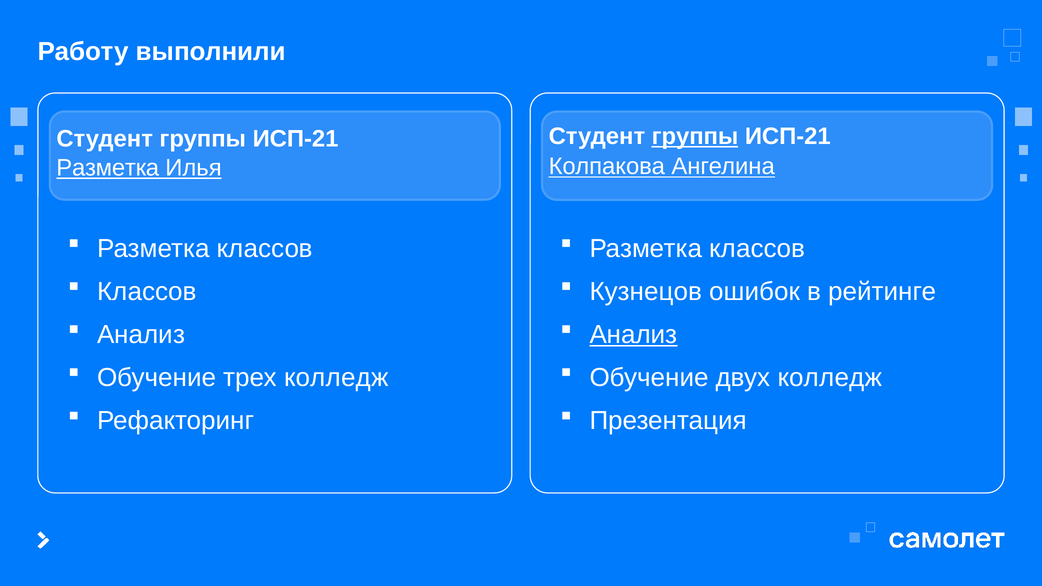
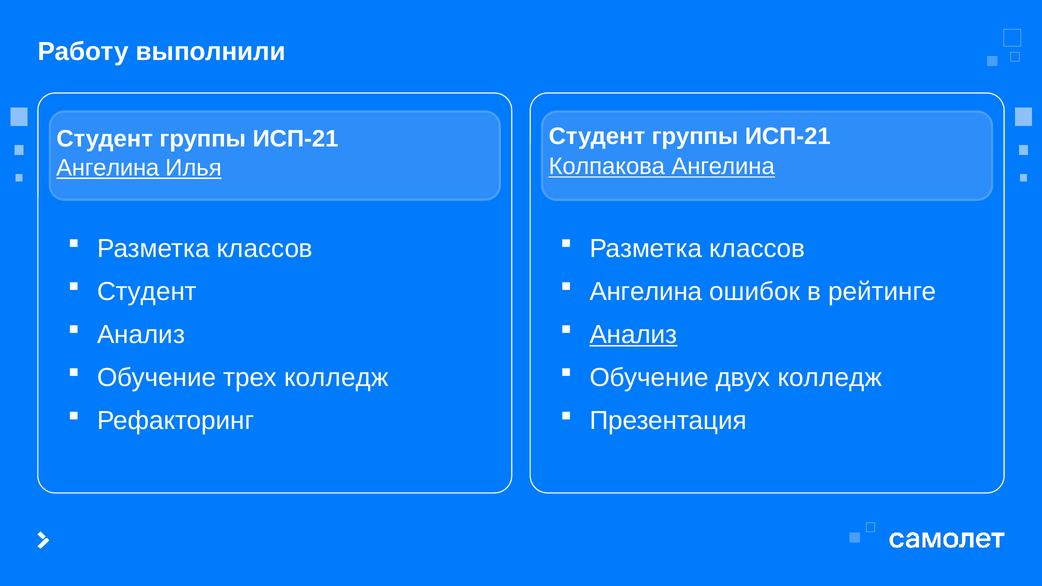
группы underline: present -> none (695, 136)
Разметка: Разметка -> Ангелина (108, 168)
Классов: Классов -> Студент (147, 292)
Кузнецов: Кузнецов -> Ангелина (646, 292)
